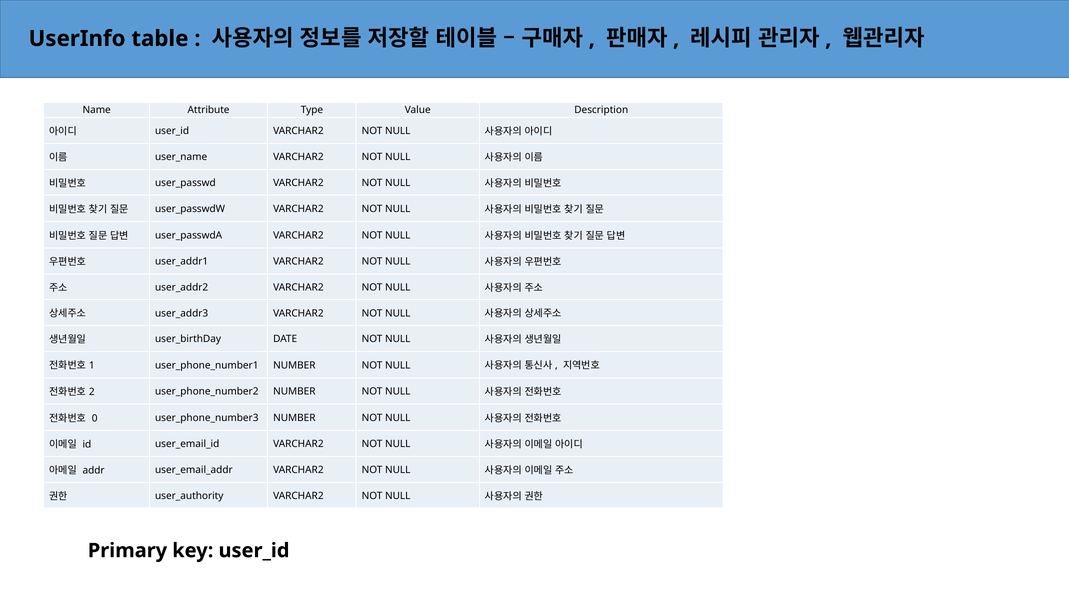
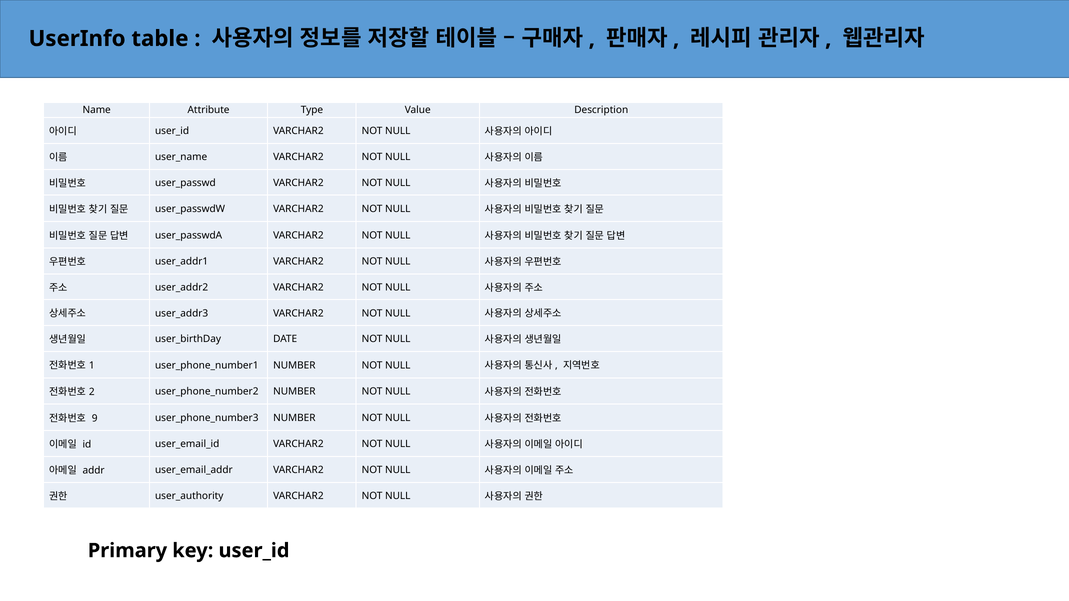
0: 0 -> 9 (95, 419)
